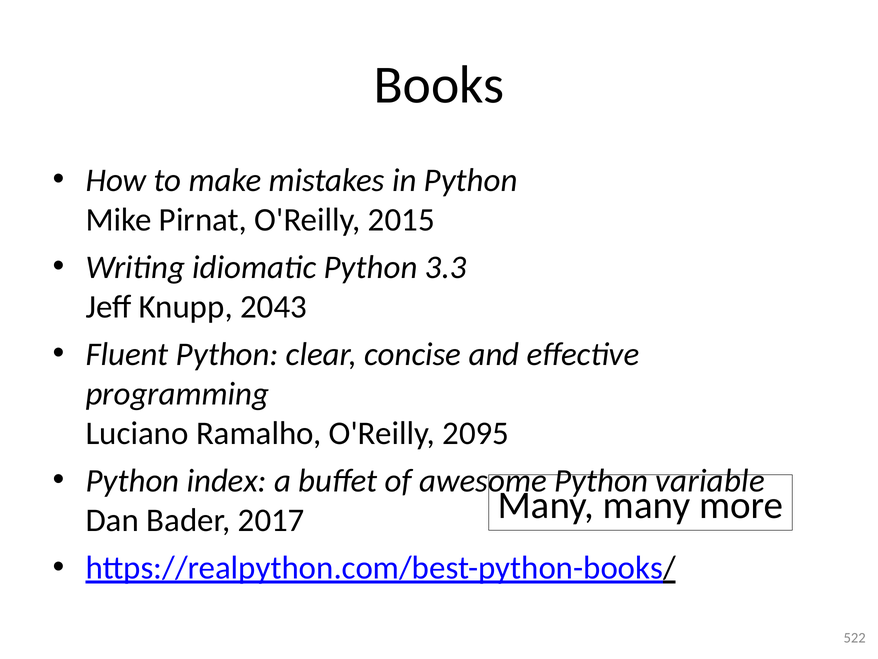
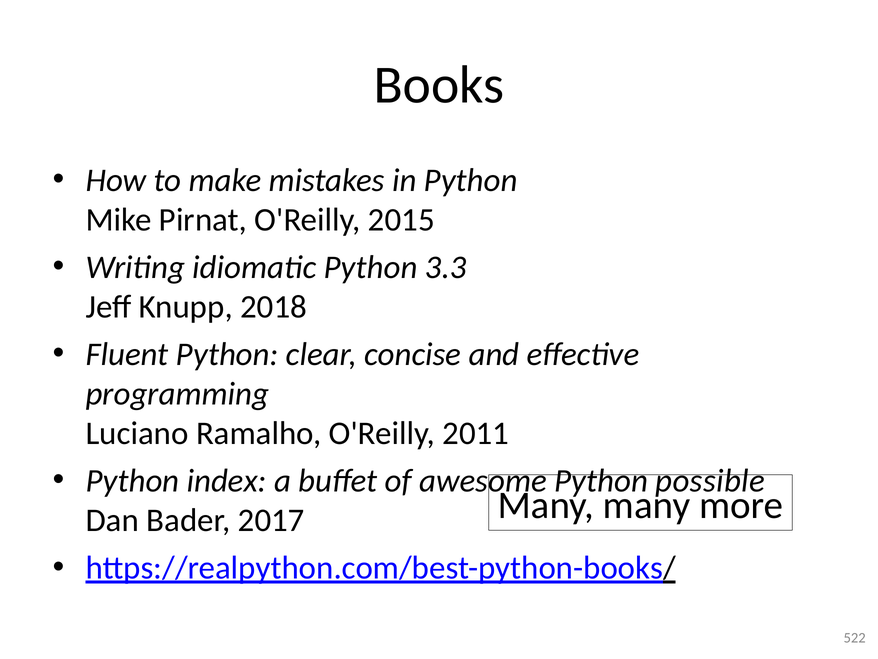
2043: 2043 -> 2018 (274, 307)
2095: 2095 -> 2011 (476, 433)
variable: variable -> possible (710, 480)
